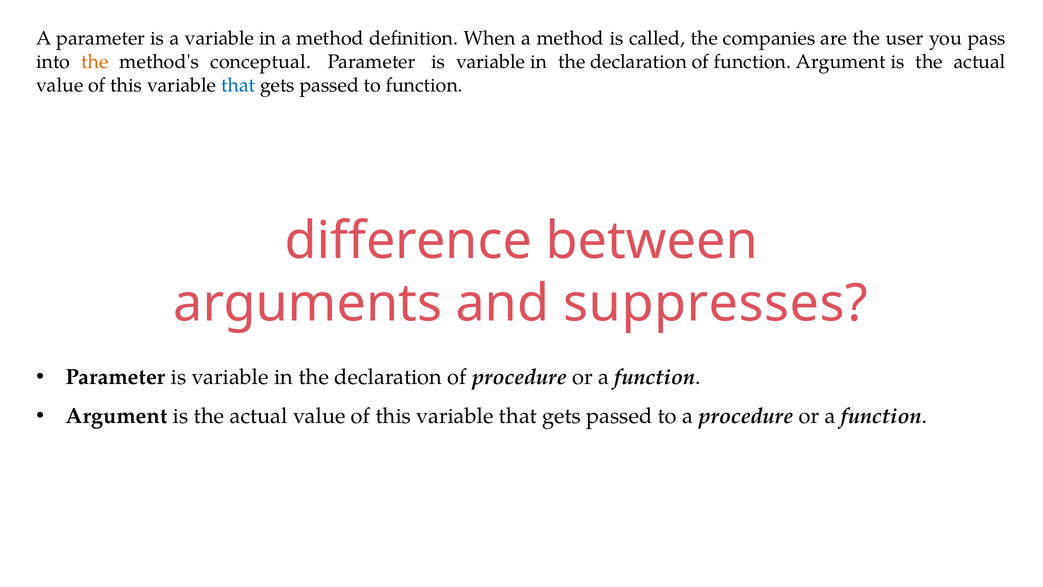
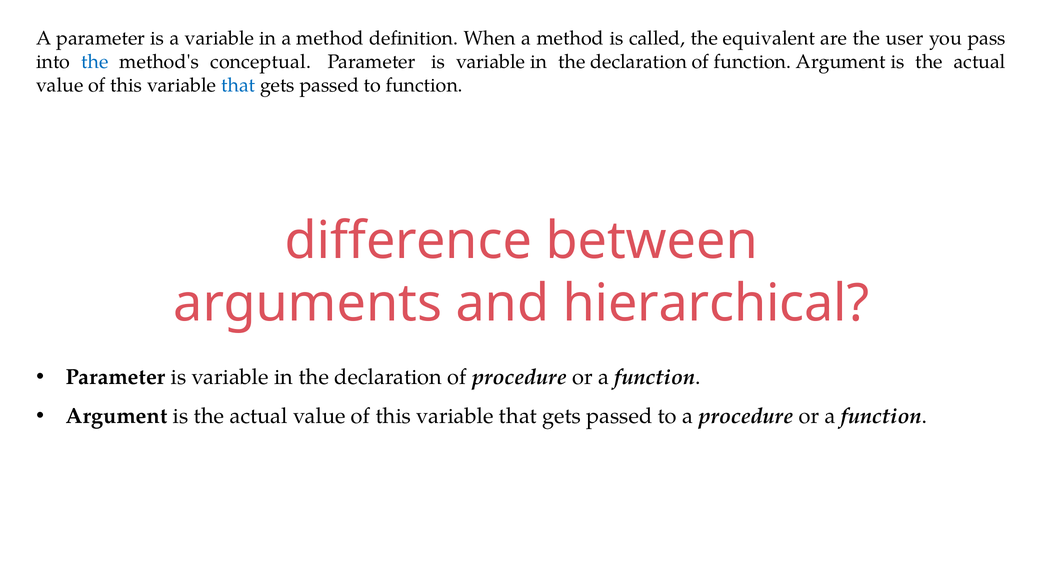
companies: companies -> equivalent (769, 38)
the colour: orange -> blue (95, 62)
suppresses: suppresses -> hierarchical (716, 303)
